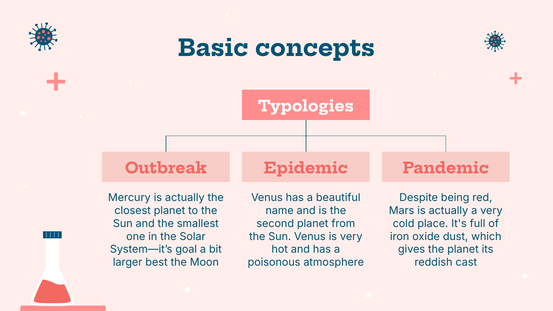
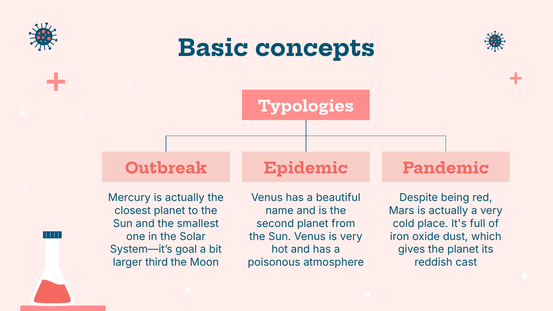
best: best -> third (157, 262)
